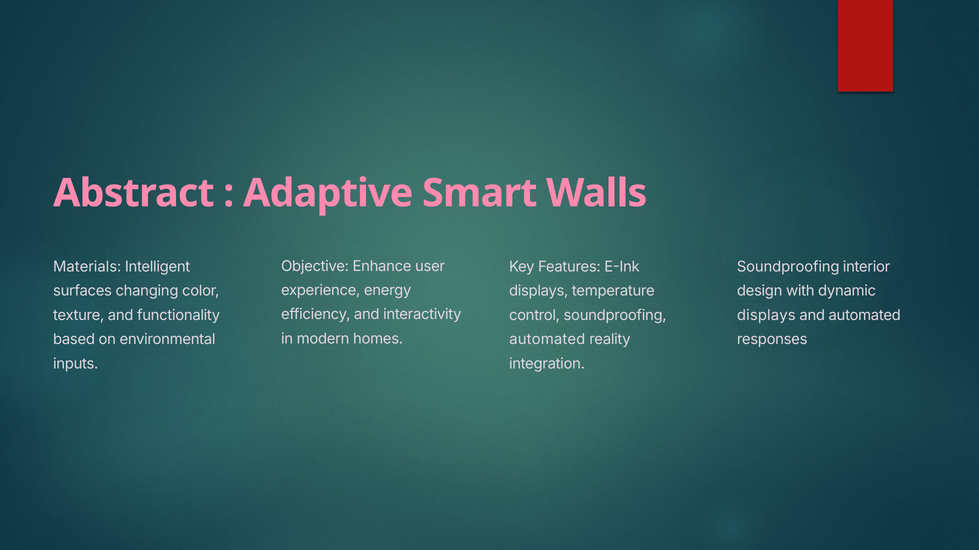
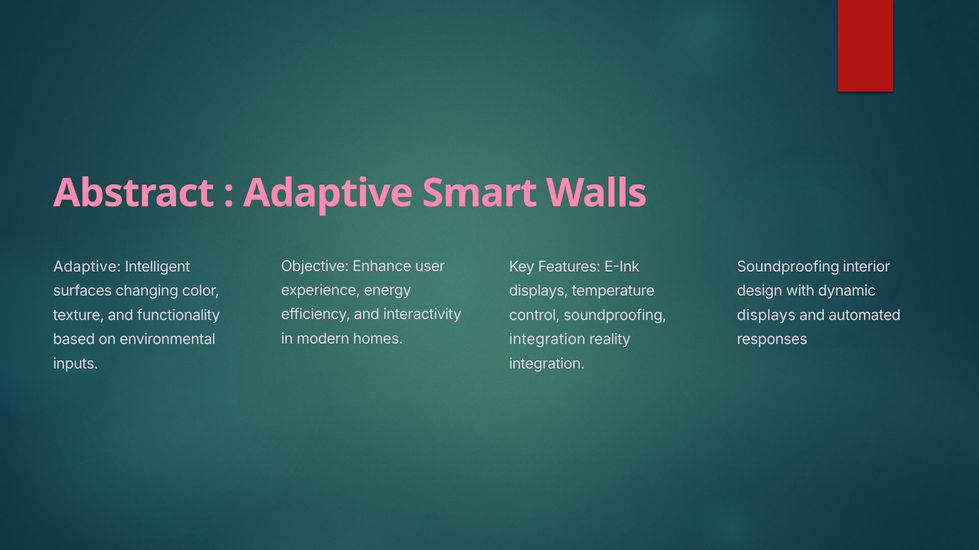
Materials: Materials -> Adaptive (87, 267)
automated: automated -> integration (547, 340)
